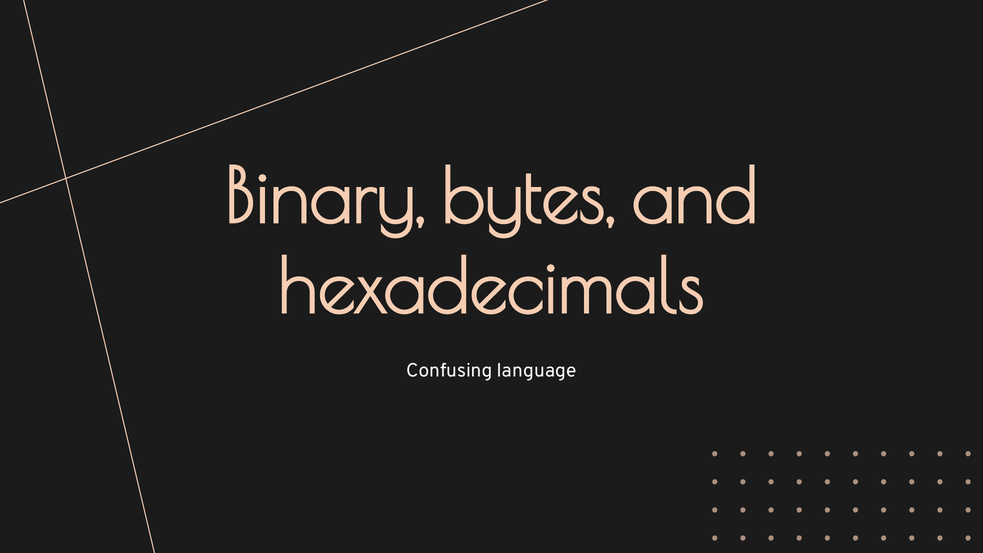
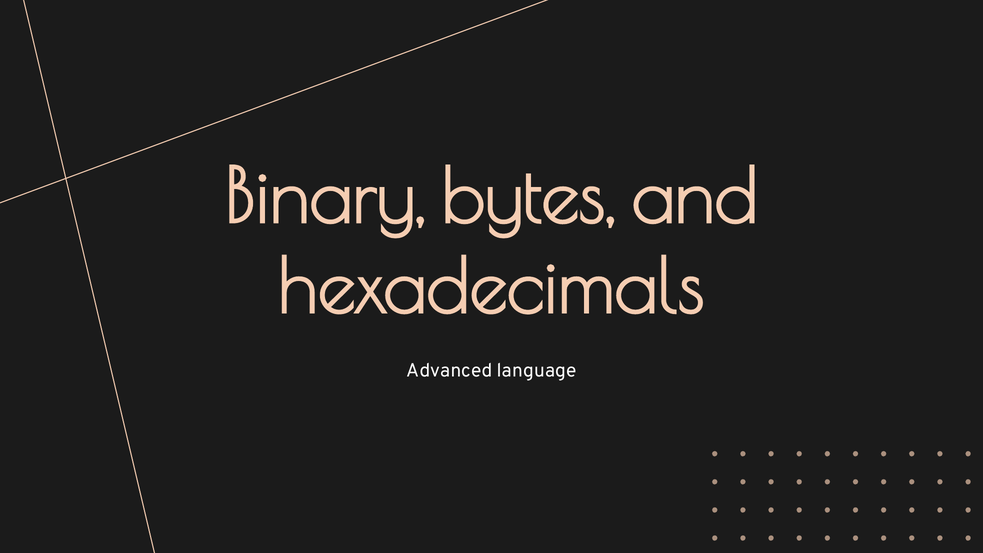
Confusing: Confusing -> Advanced (449, 370)
